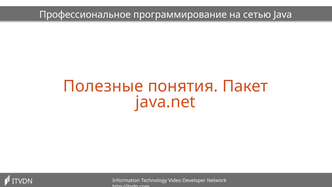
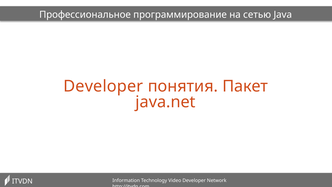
Полезные: Полезные -> Developer (103, 86)
